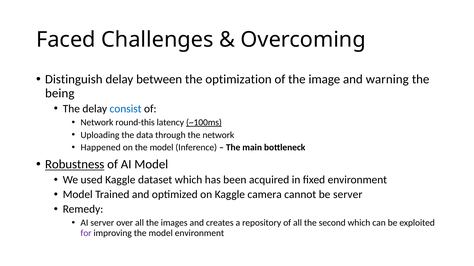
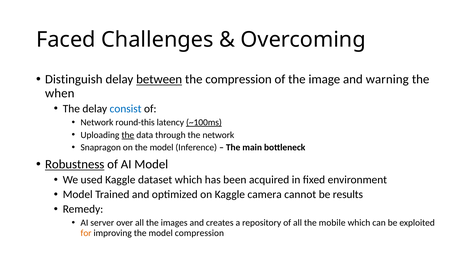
between underline: none -> present (159, 80)
the optimization: optimization -> compression (239, 80)
being: being -> when (60, 93)
the underline: none -> present (128, 135)
Happened: Happened -> Snapragon (101, 148)
be server: server -> results (348, 195)
second: second -> mobile (332, 223)
for colour: purple -> orange (86, 234)
model environment: environment -> compression (199, 234)
